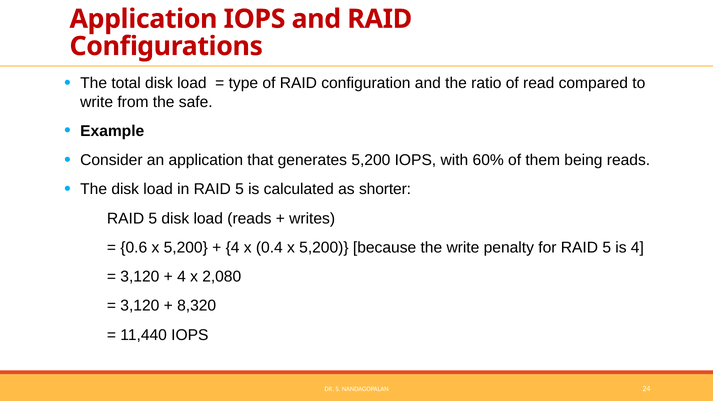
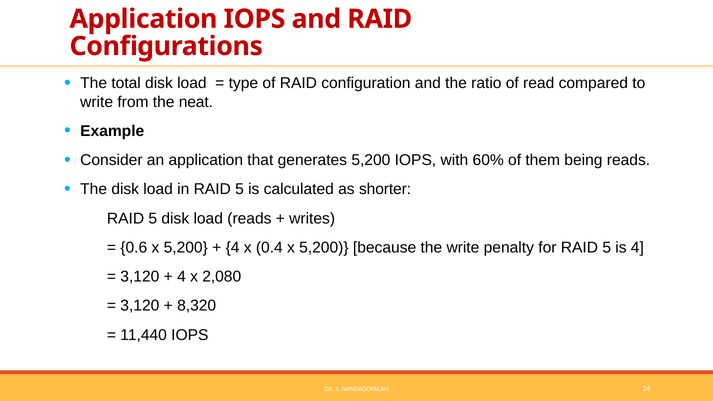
safe: safe -> neat (196, 102)
